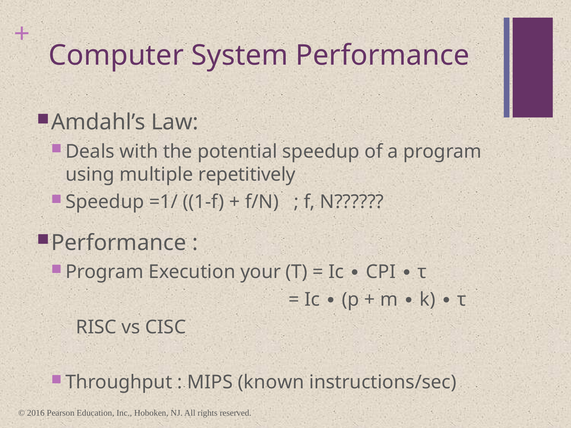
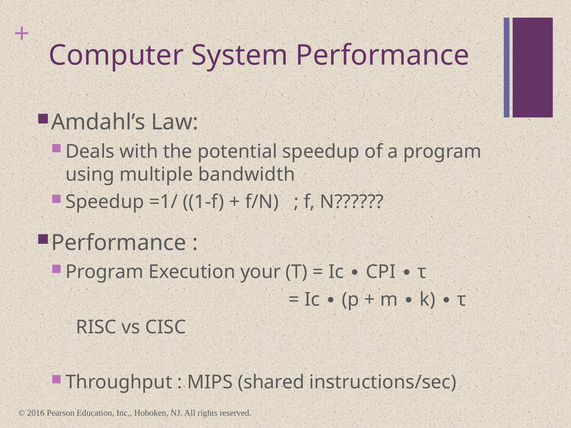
repetitively: repetitively -> bandwidth (247, 175)
known: known -> shared (271, 383)
